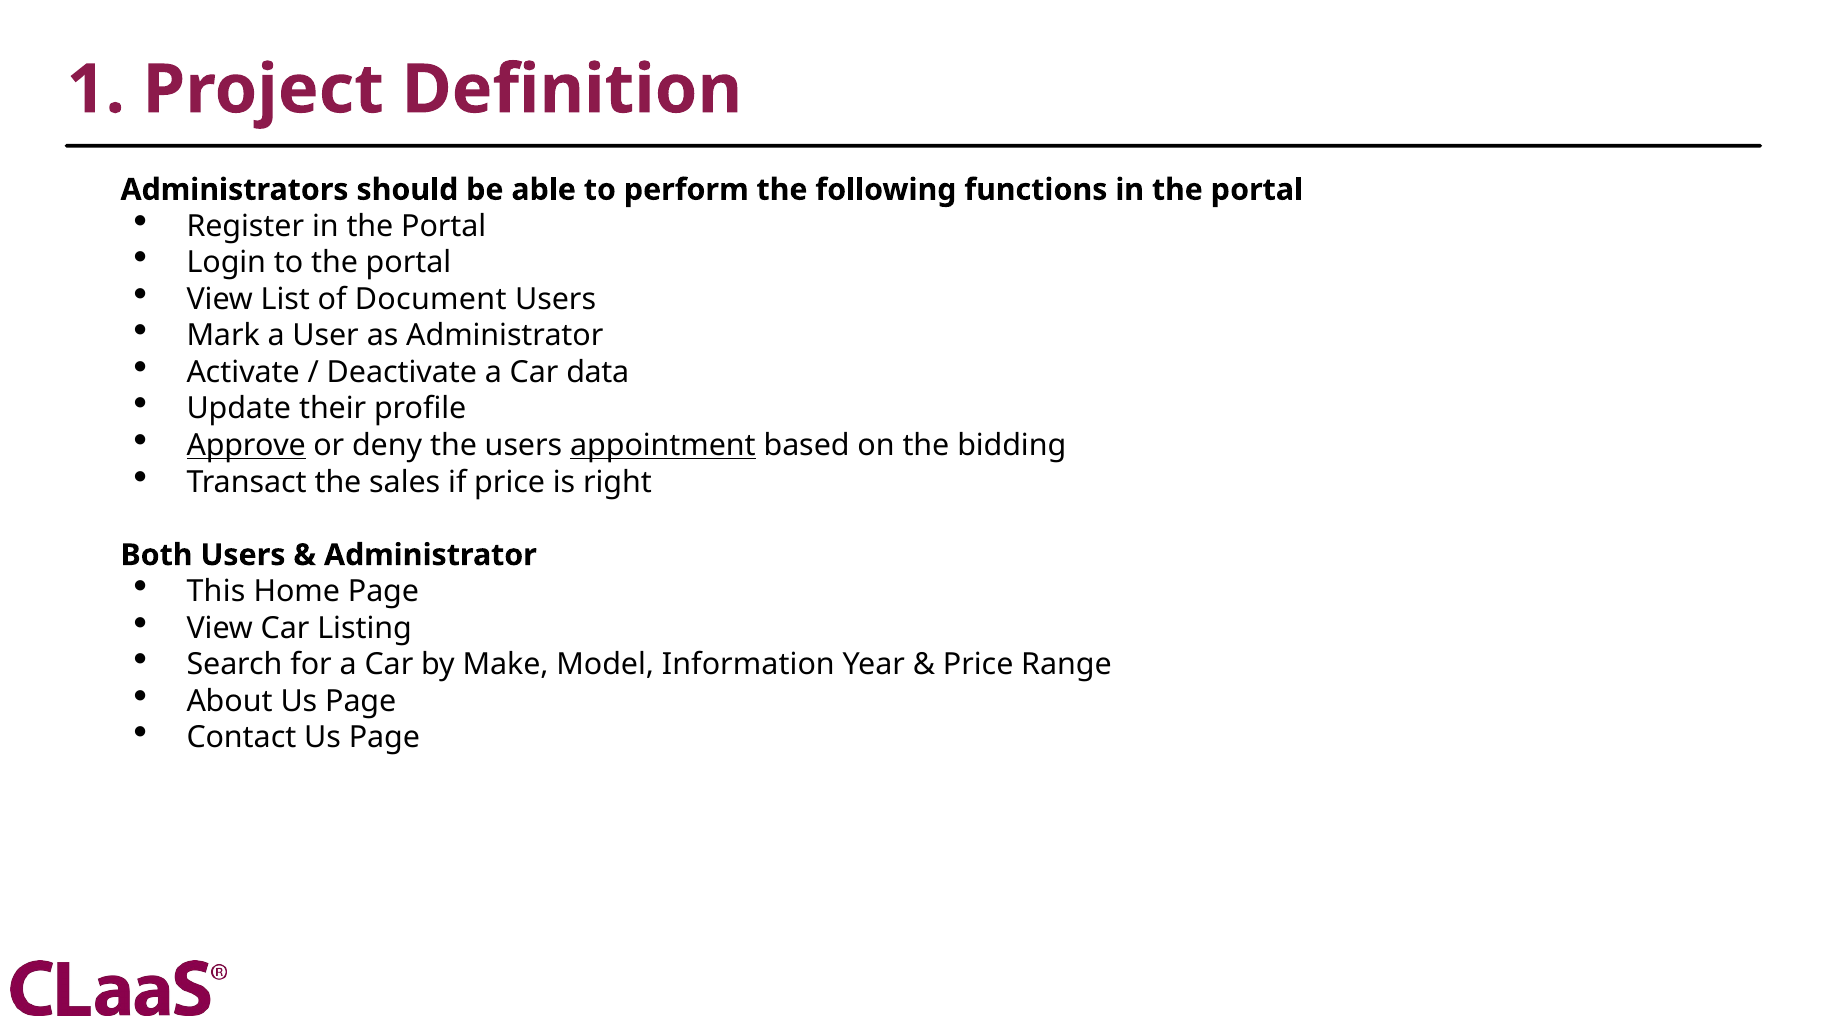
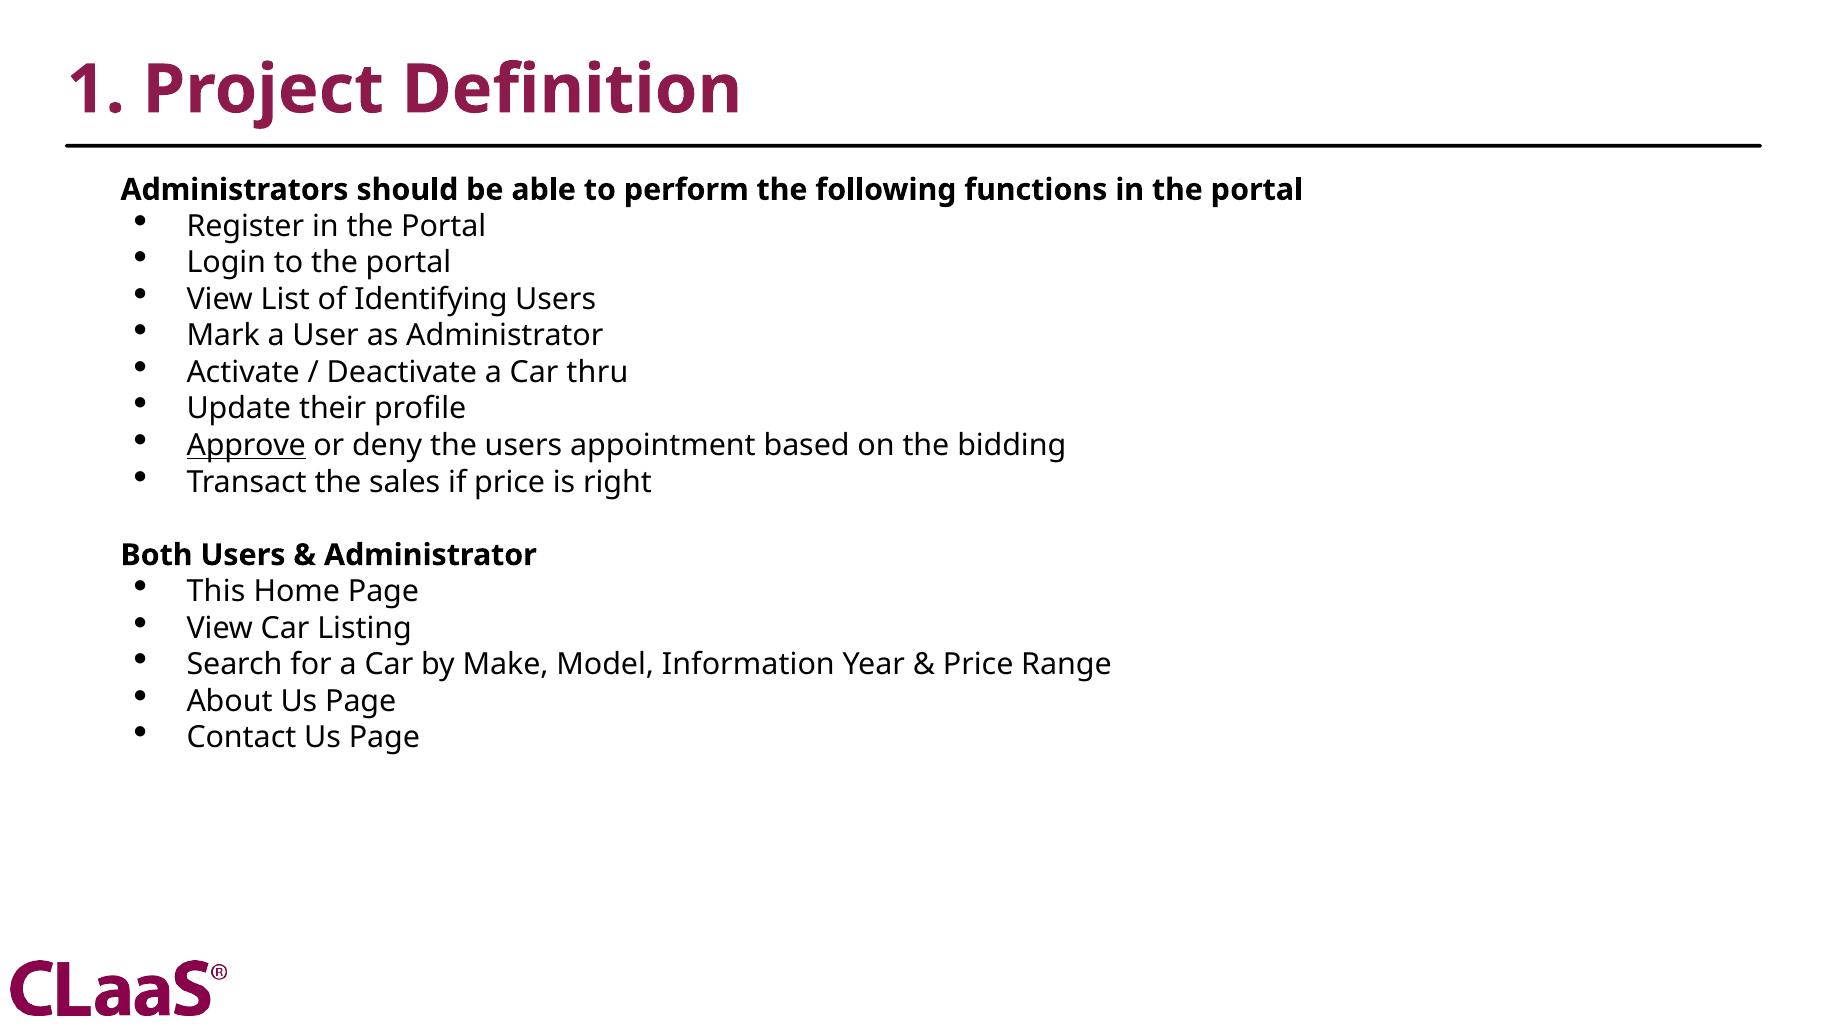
Document: Document -> Identifying (431, 299)
data: data -> thru (597, 372)
appointment underline: present -> none (663, 446)
